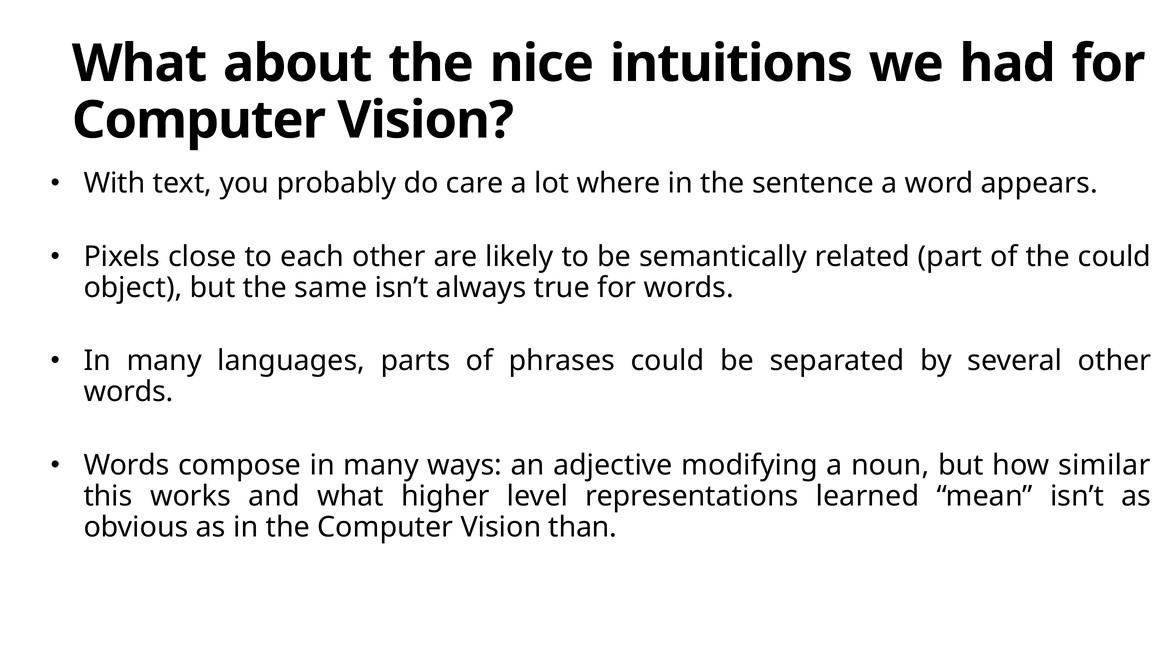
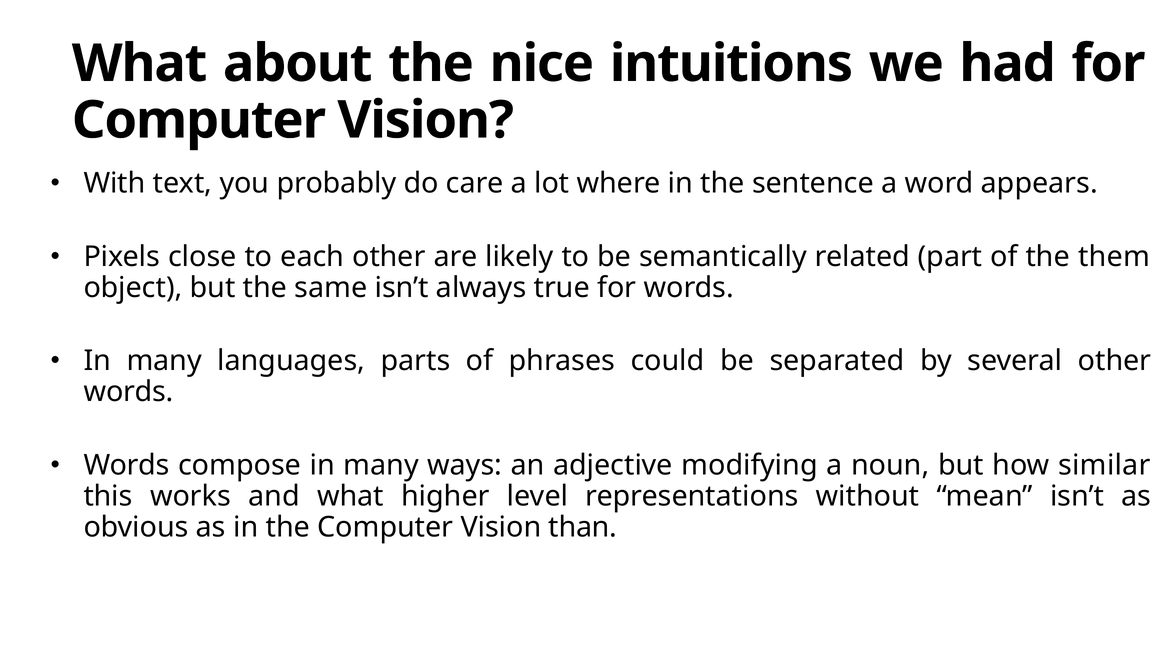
the could: could -> them (1114, 257)
learned: learned -> without (868, 497)
